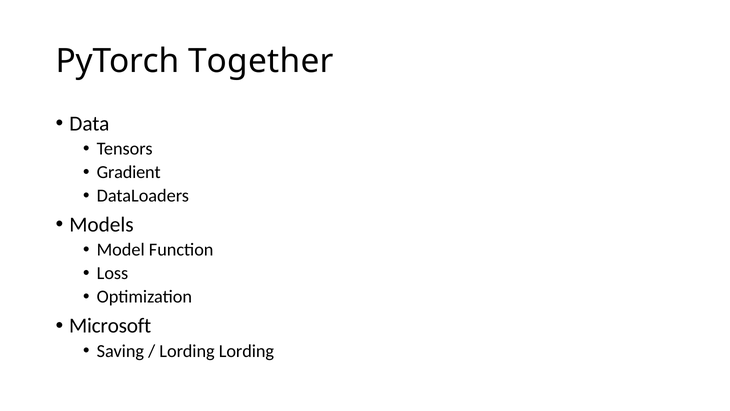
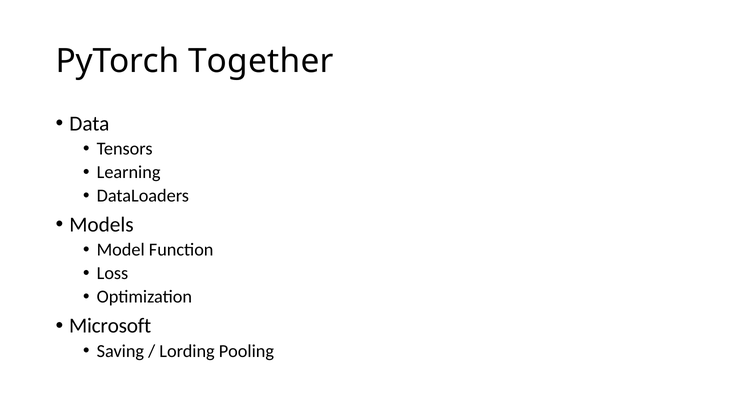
Gradient: Gradient -> Learning (129, 172)
Lording Lording: Lording -> Pooling (246, 351)
